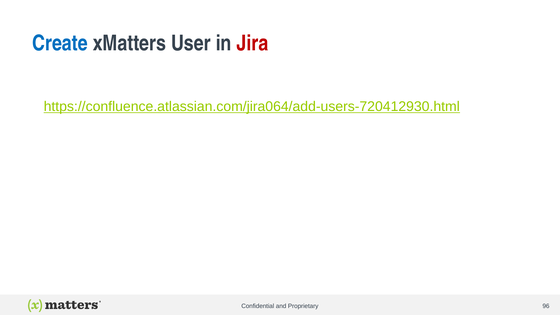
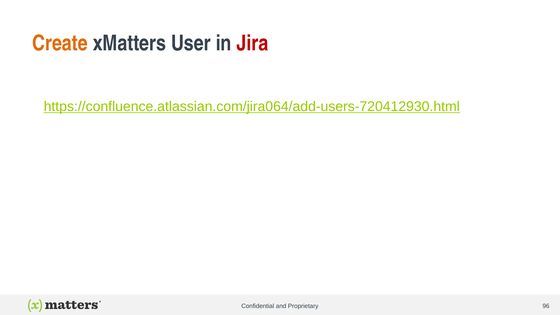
Create colour: blue -> orange (60, 43)
